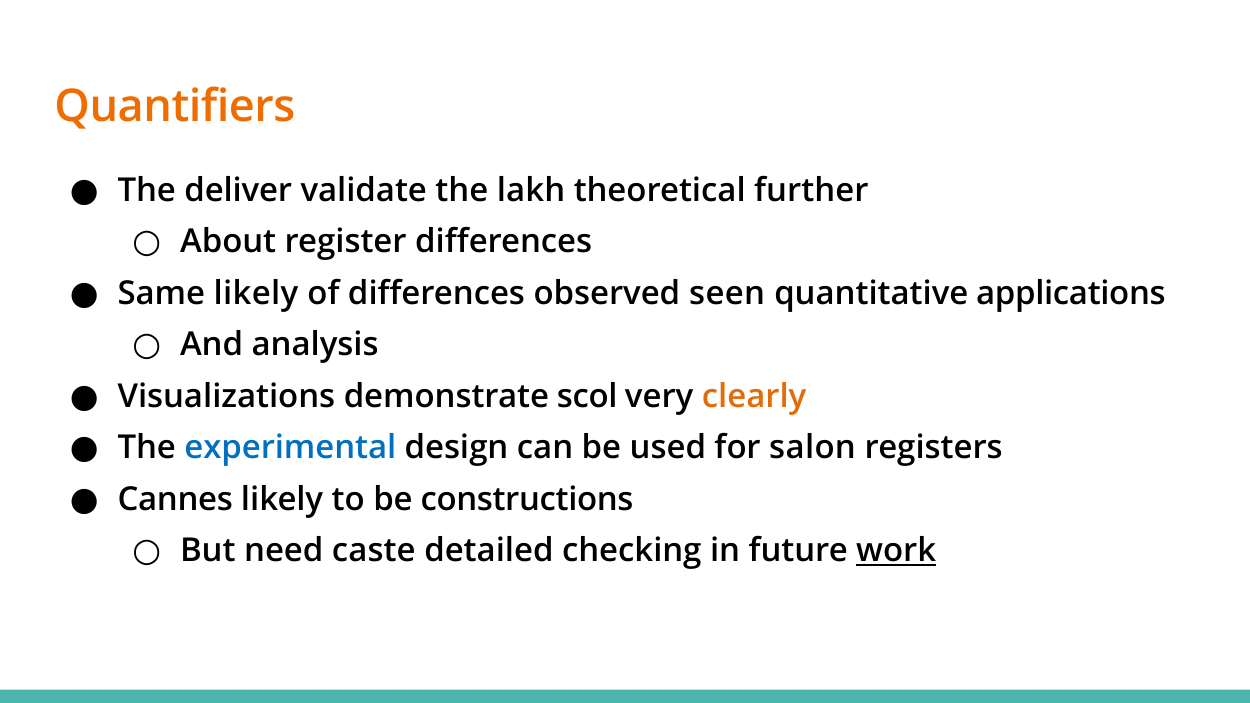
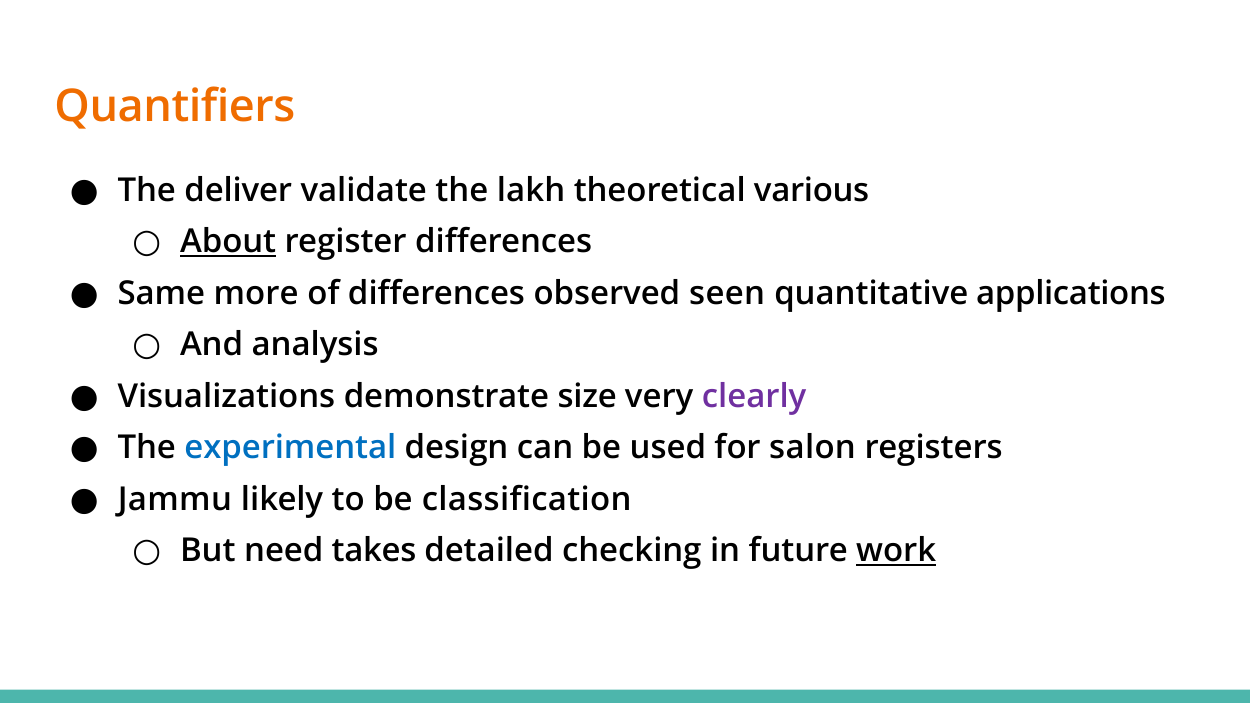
further: further -> various (812, 190)
About underline: none -> present (228, 242)
Same likely: likely -> more (256, 293)
scol: scol -> size (587, 396)
clearly colour: orange -> purple (754, 396)
Cannes: Cannes -> Jammu (175, 499)
constructions: constructions -> classification (527, 499)
caste: caste -> takes (374, 551)
